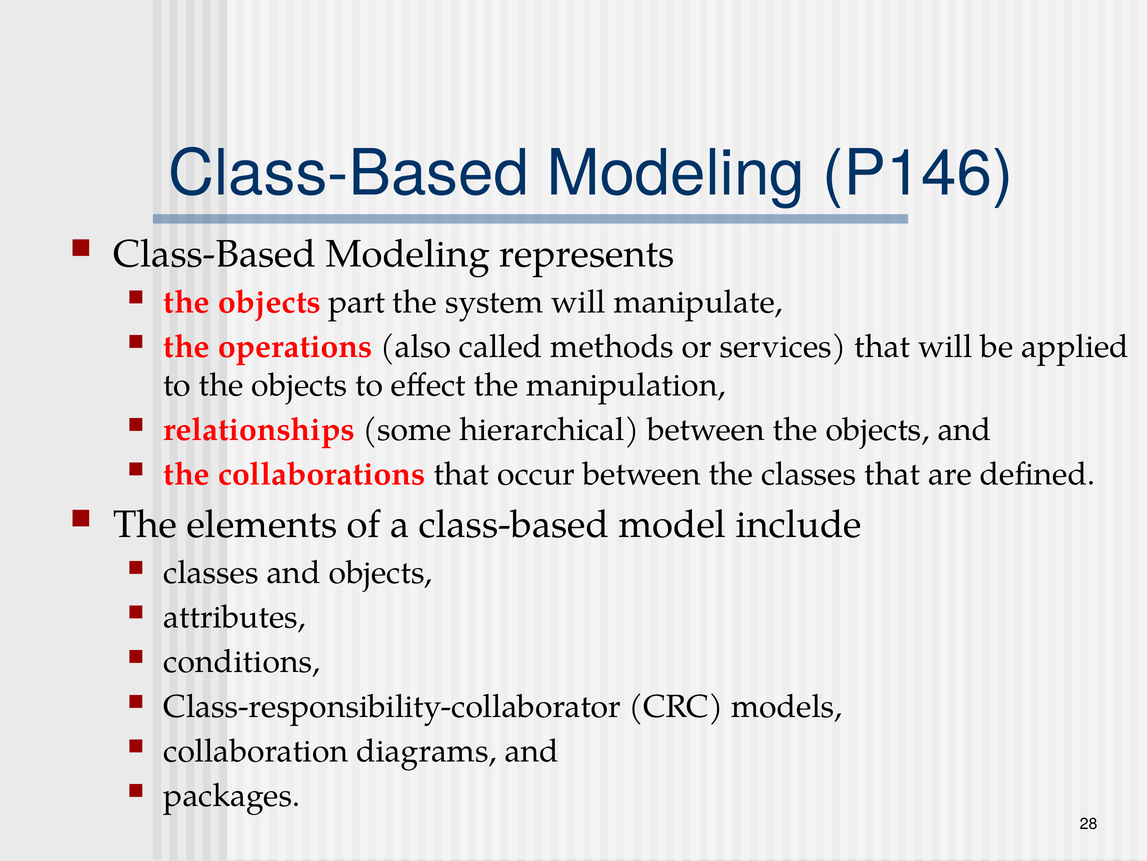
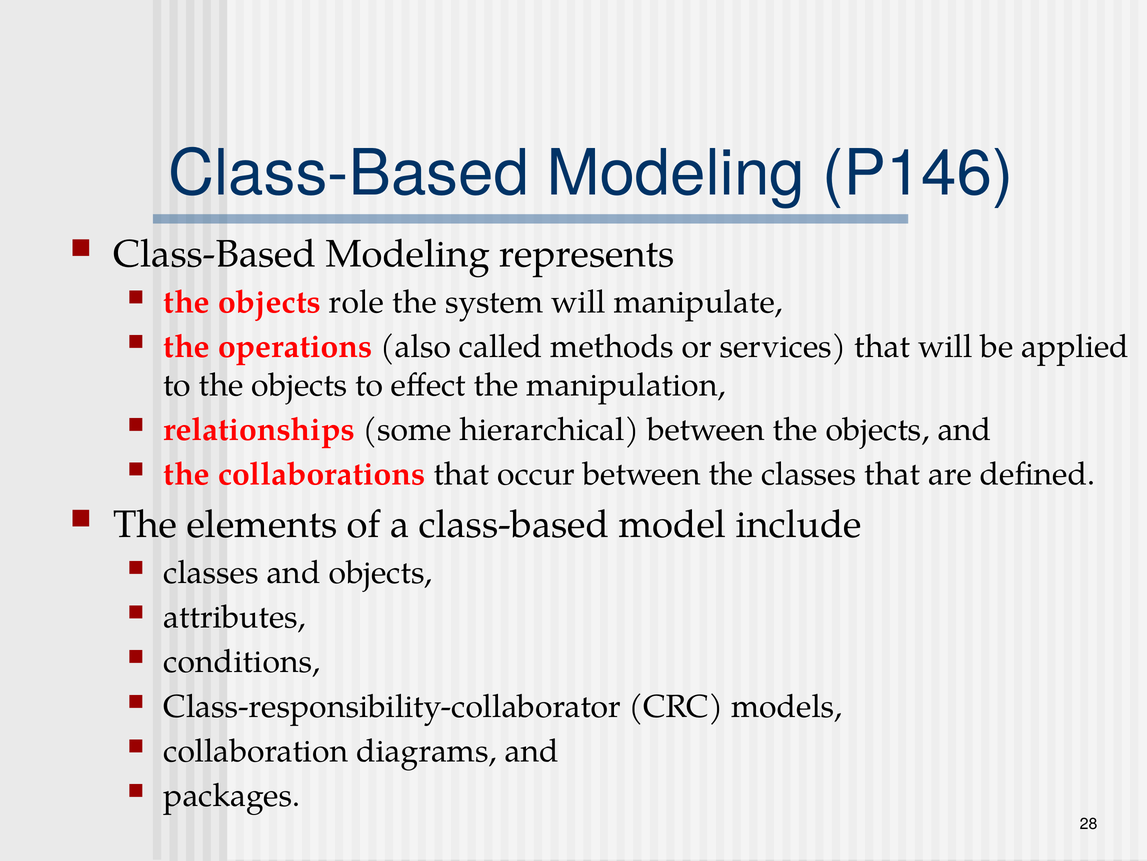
part: part -> role (356, 302)
